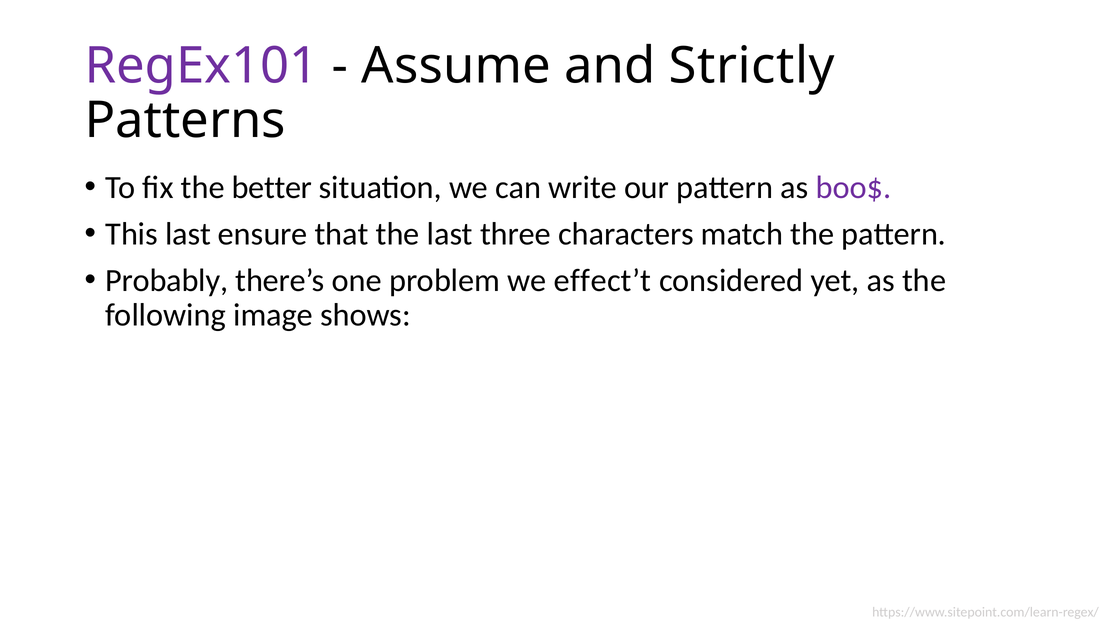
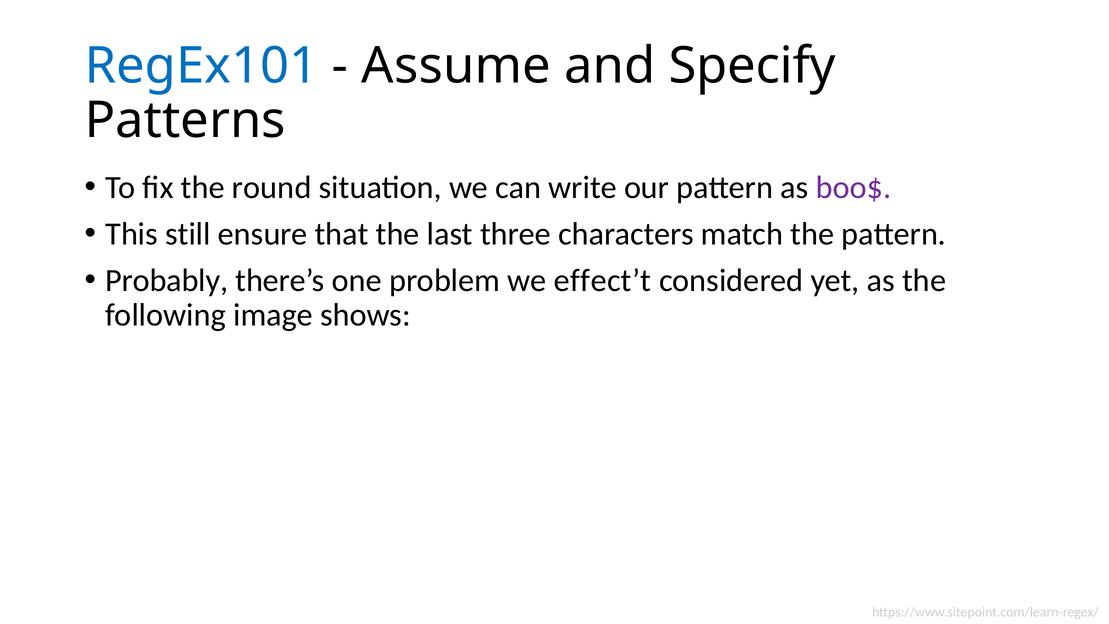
RegEx101 colour: purple -> blue (201, 66)
Strictly: Strictly -> Specify (752, 66)
better: better -> round (272, 187)
This last: last -> still (188, 234)
